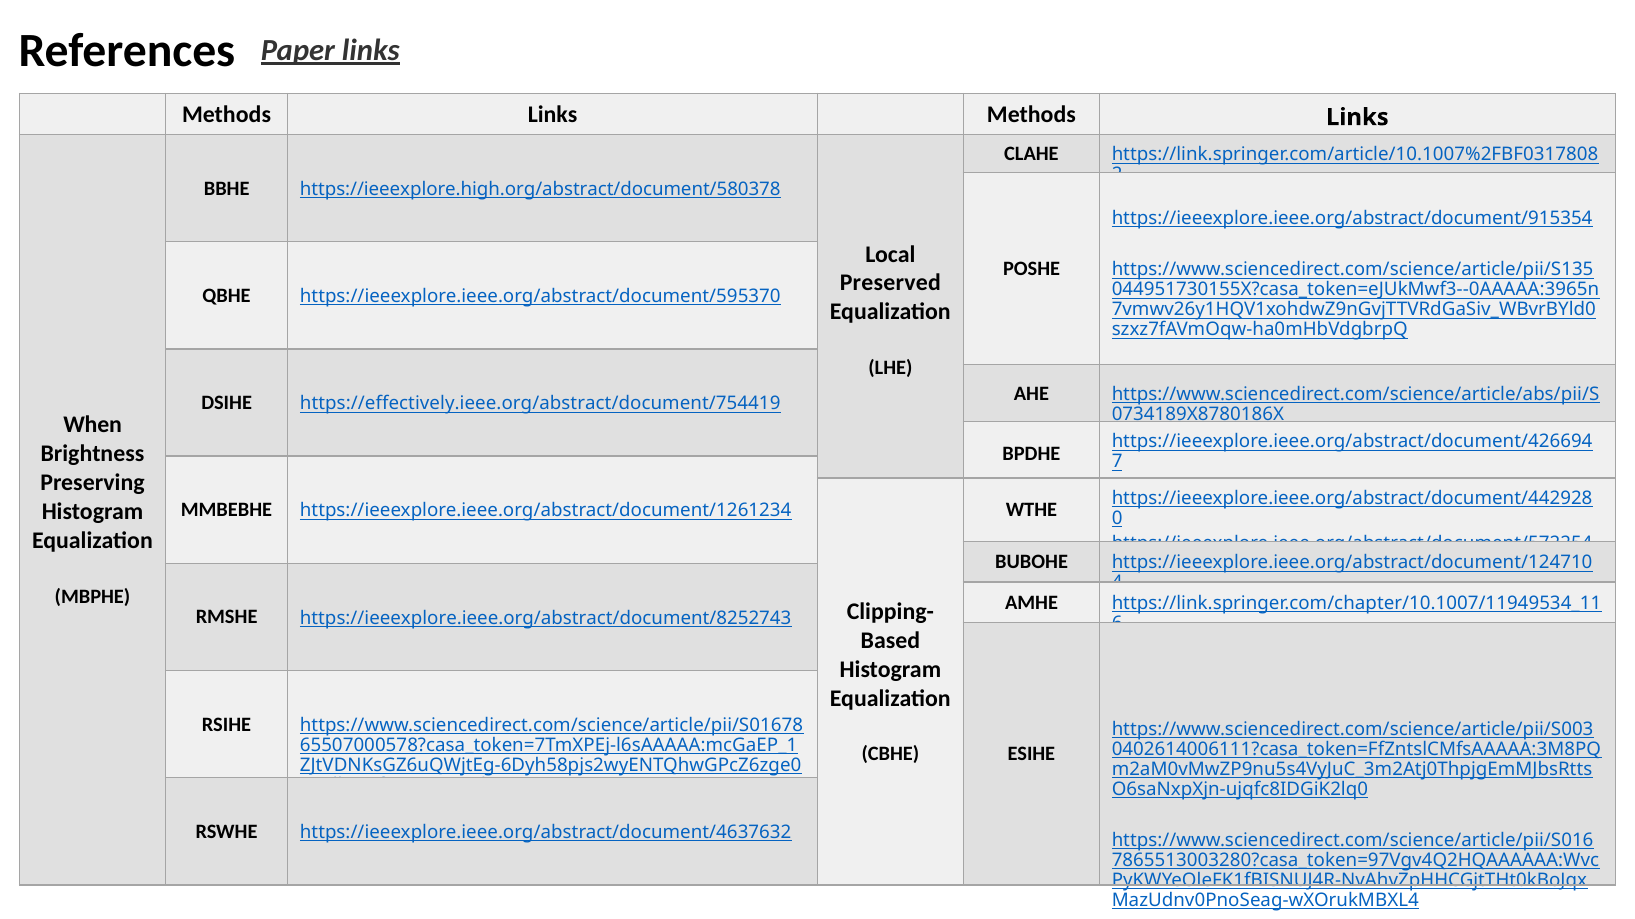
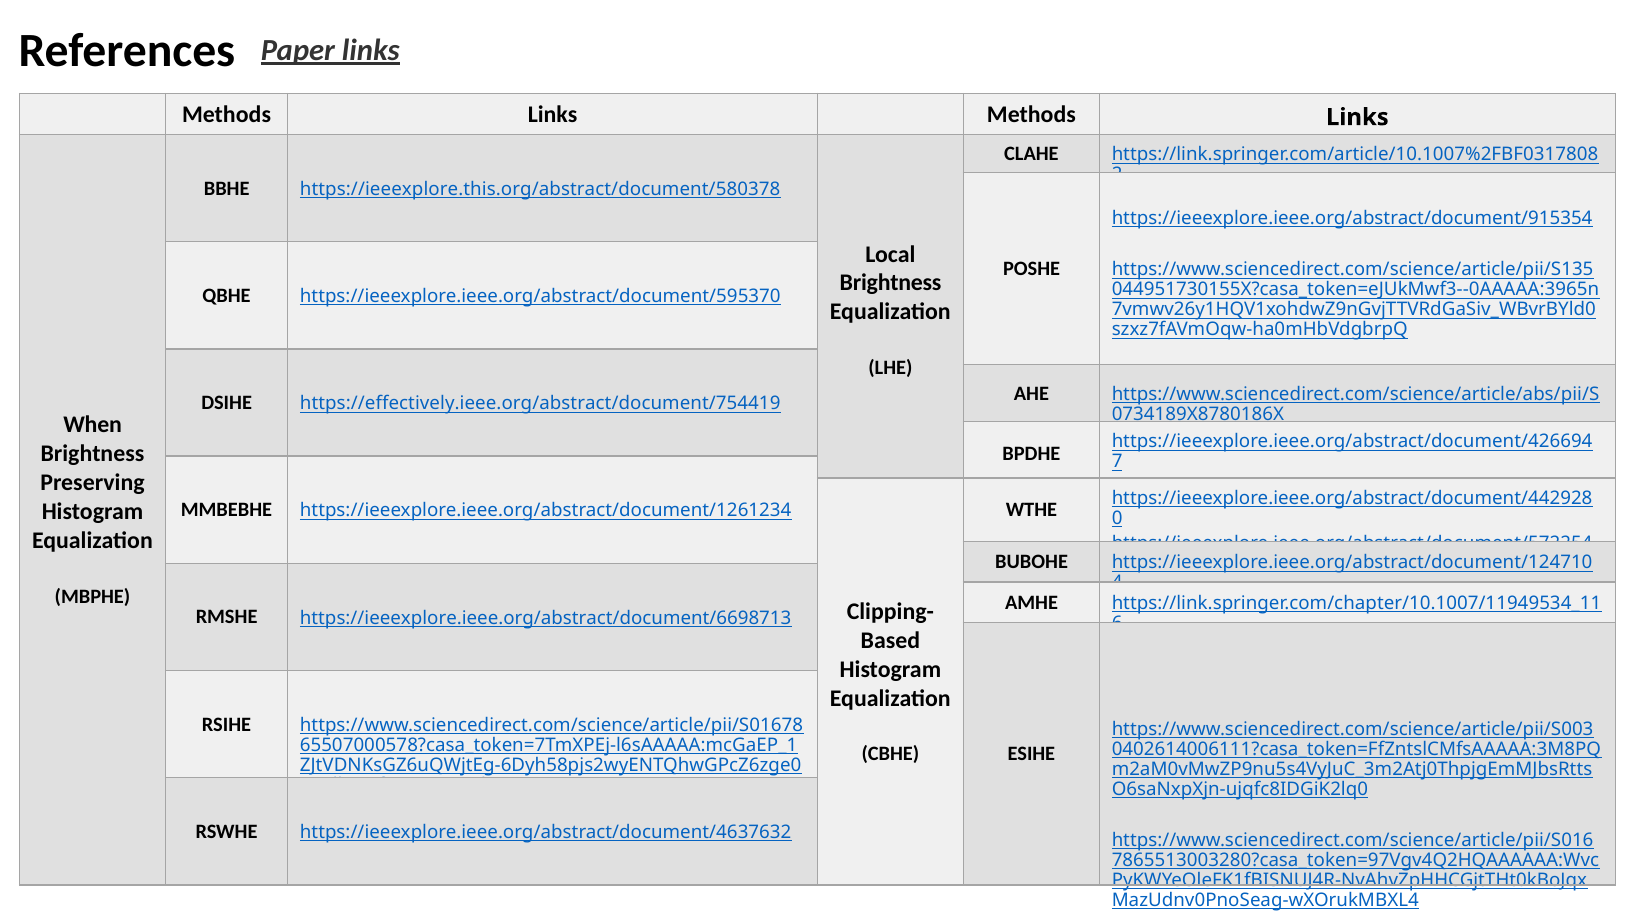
https://ieeexplore.high.org/abstract/document/580378: https://ieeexplore.high.org/abstract/document/580378 -> https://ieeexplore.this.org/abstract/document/580378 (540, 189)
Preserved: Preserved -> Brightness (891, 283)
https://ieeexplore.ieee.org/abstract/document/8252743: https://ieeexplore.ieee.org/abstract/document/8252743 -> https://ieeexplore.ieee.org/abstract/document/6698713 (546, 618)
